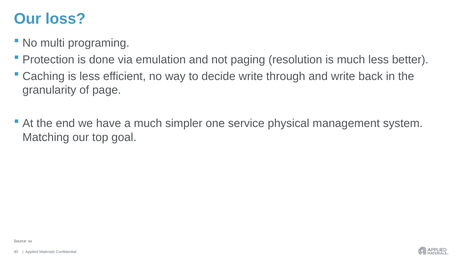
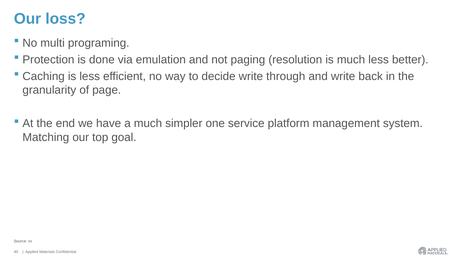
physical: physical -> platform (289, 124)
